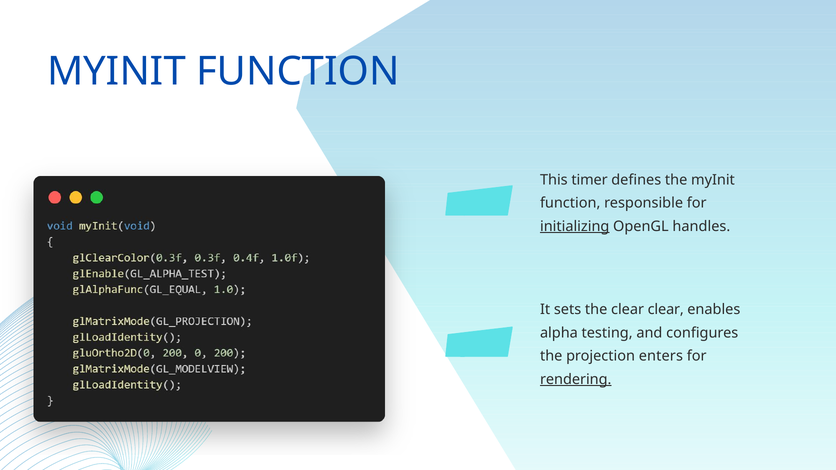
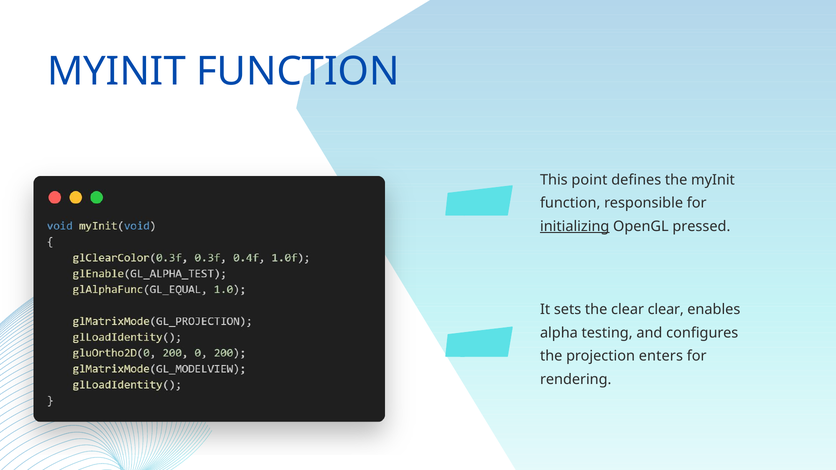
timer: timer -> point (589, 180)
handles: handles -> pressed (701, 226)
rendering underline: present -> none (576, 380)
